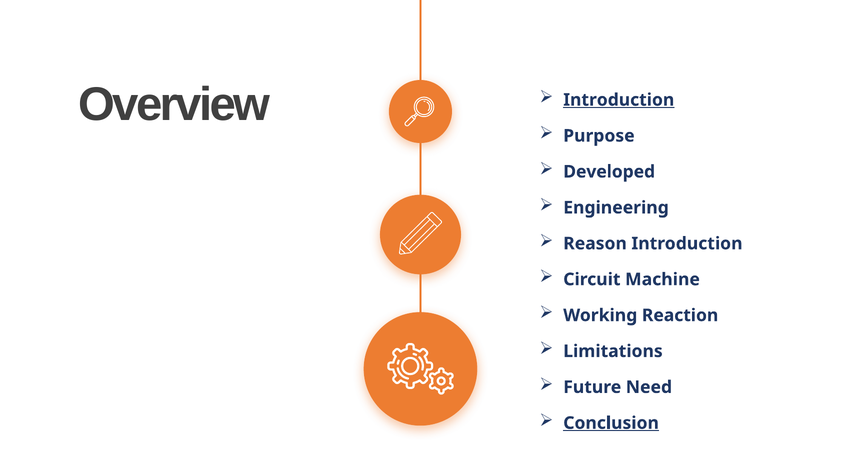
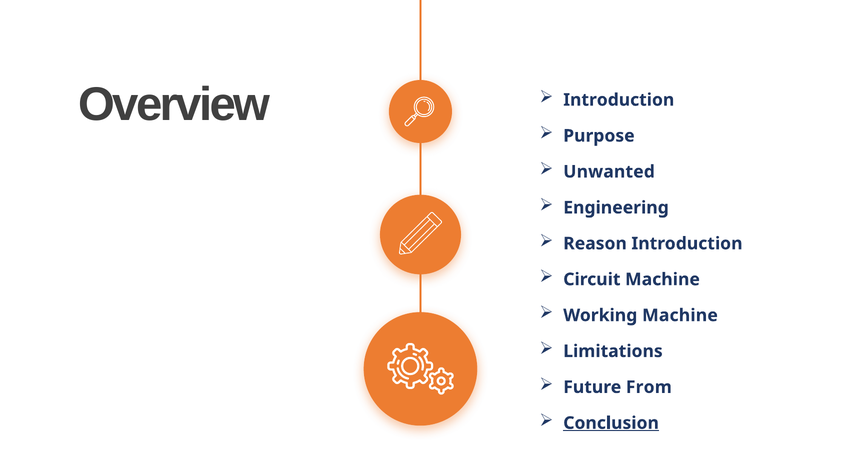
Introduction underline: present -> none (619, 100)
Developed: Developed -> Unwanted (609, 172)
Working Reaction: Reaction -> Machine (680, 315)
Need: Need -> From (649, 387)
